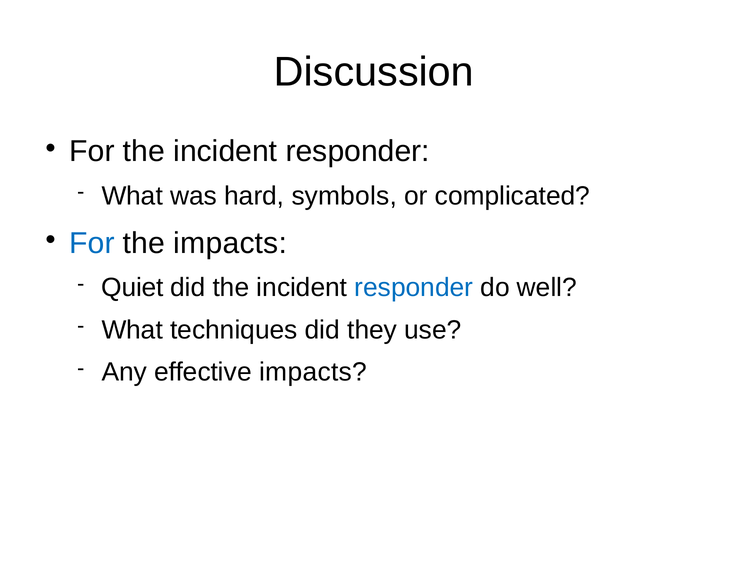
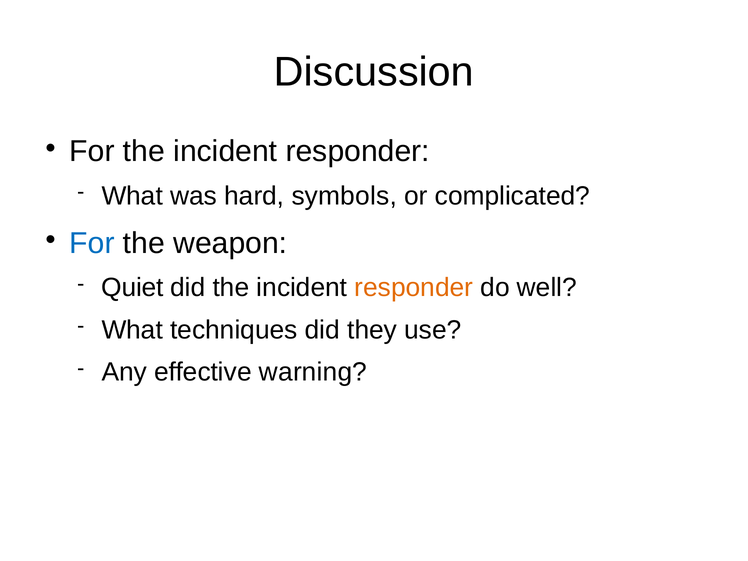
the impacts: impacts -> weapon (230, 243)
responder colour: blue -> orange (414, 288)
effective impacts: impacts -> warning (313, 372)
